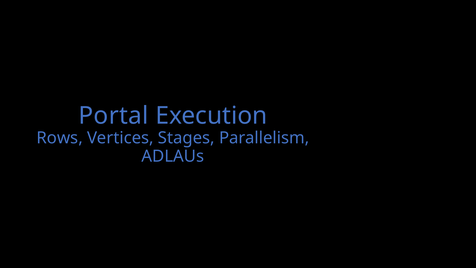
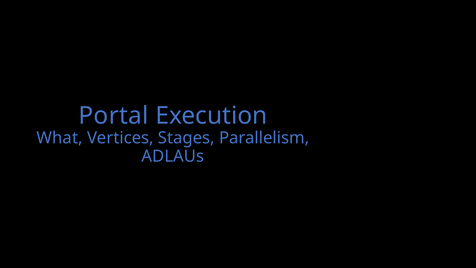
Rows: Rows -> What (60, 138)
